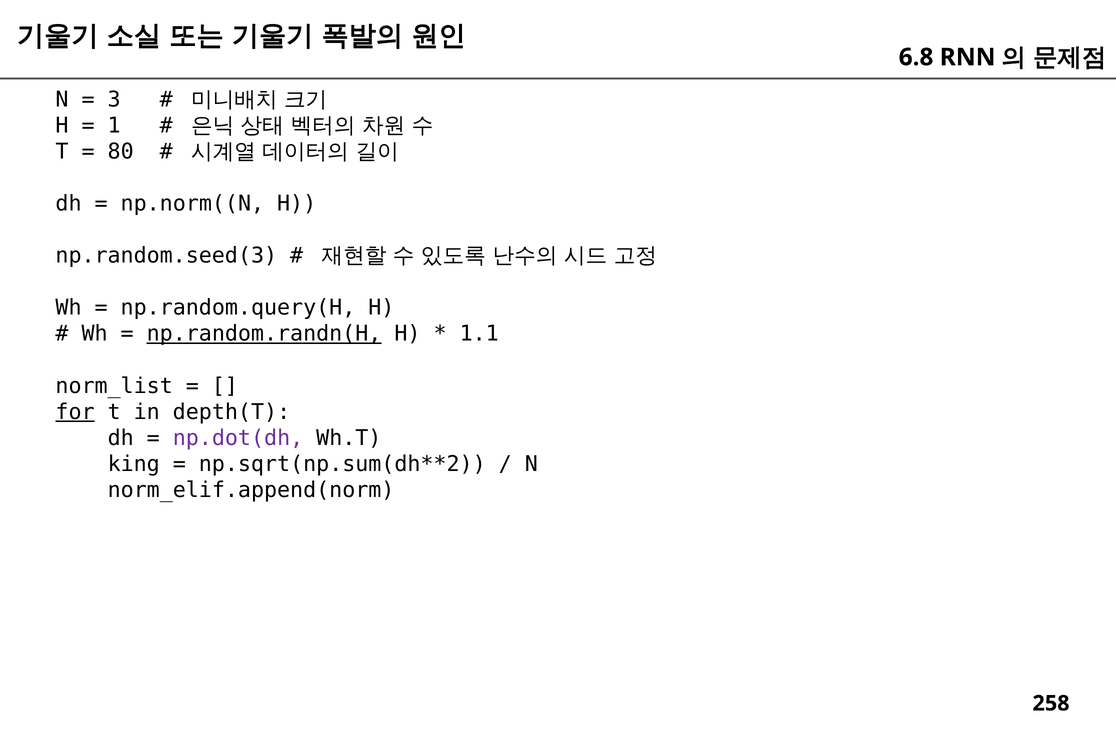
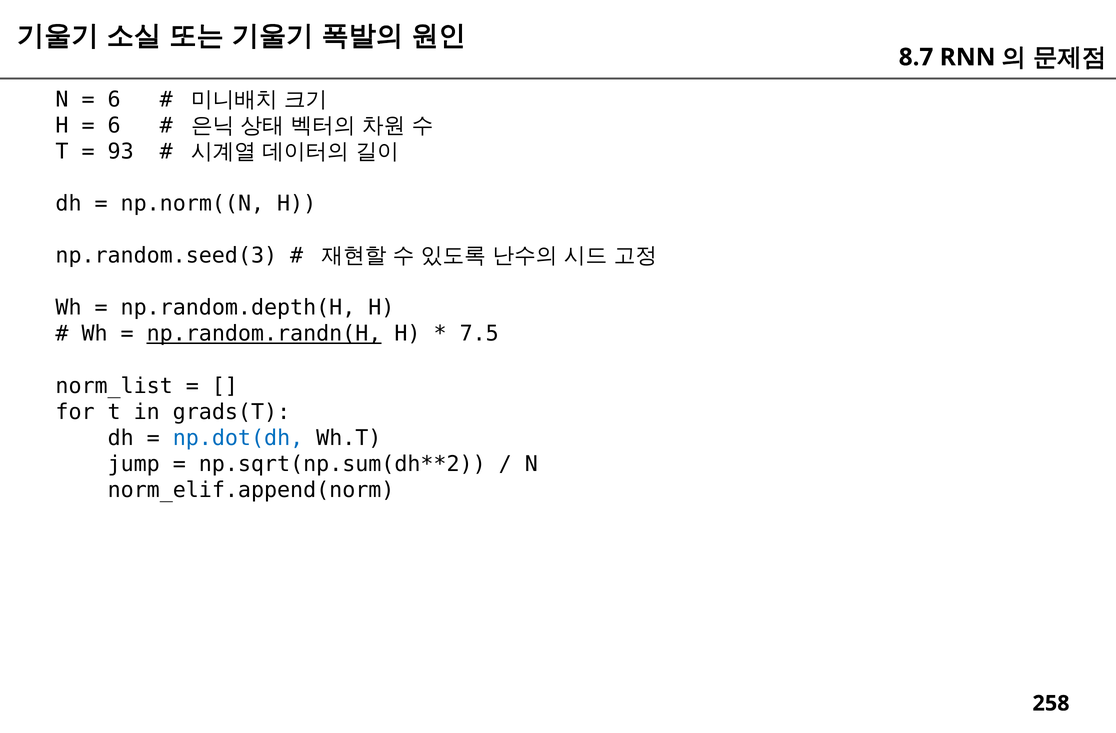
6.8: 6.8 -> 8.7 (916, 57)
3: 3 -> 6 (114, 99)
1: 1 -> 6 (114, 125)
80: 80 -> 93 (121, 151)
np.random.query(H: np.random.query(H -> np.random.depth(H (238, 308)
1.1: 1.1 -> 7.5 (479, 334)
for underline: present -> none (75, 412)
depth(T: depth(T -> grads(T (231, 412)
np.dot(dh colour: purple -> blue (238, 438)
king: king -> jump (134, 464)
